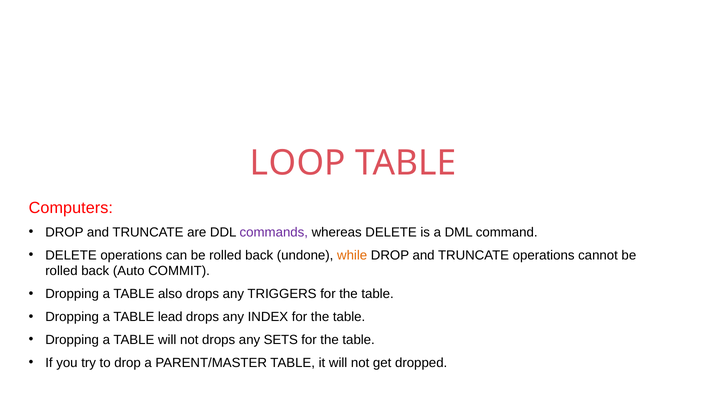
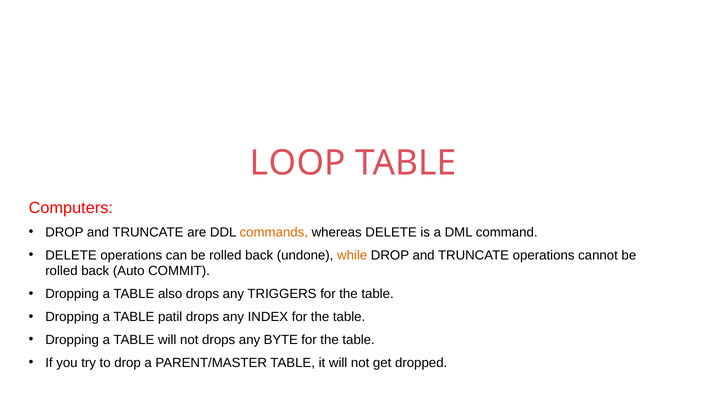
commands colour: purple -> orange (274, 232)
lead: lead -> patil (170, 317)
SETS: SETS -> BYTE (281, 340)
